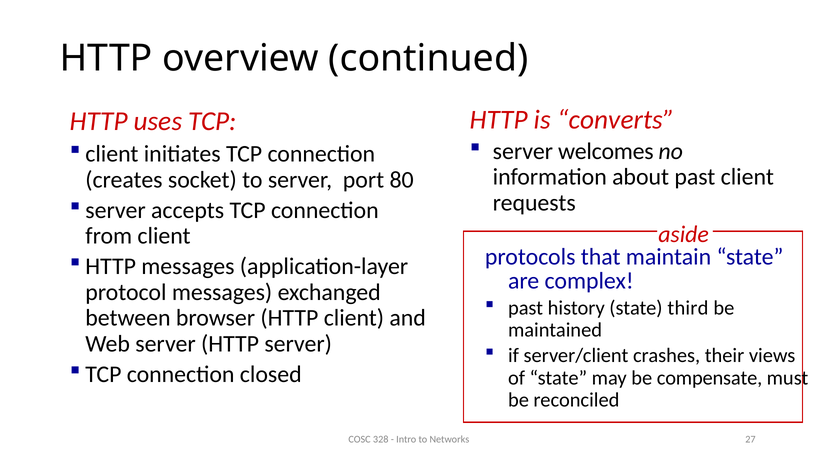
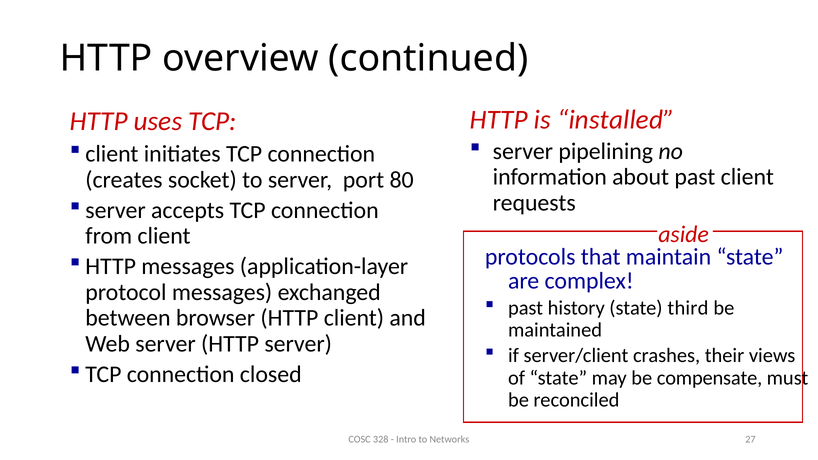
converts: converts -> installed (616, 120)
welcomes: welcomes -> pipelining (606, 151)
